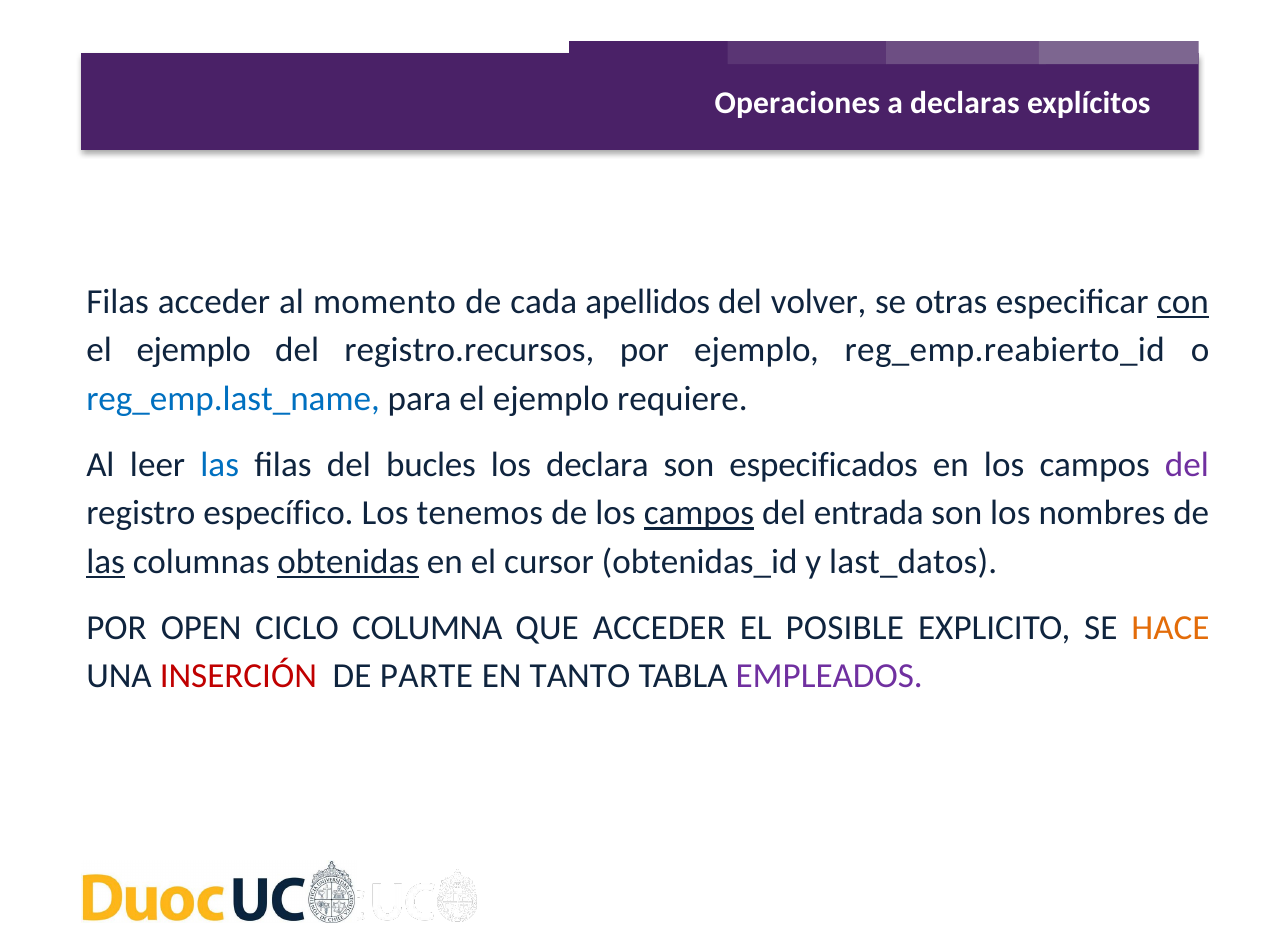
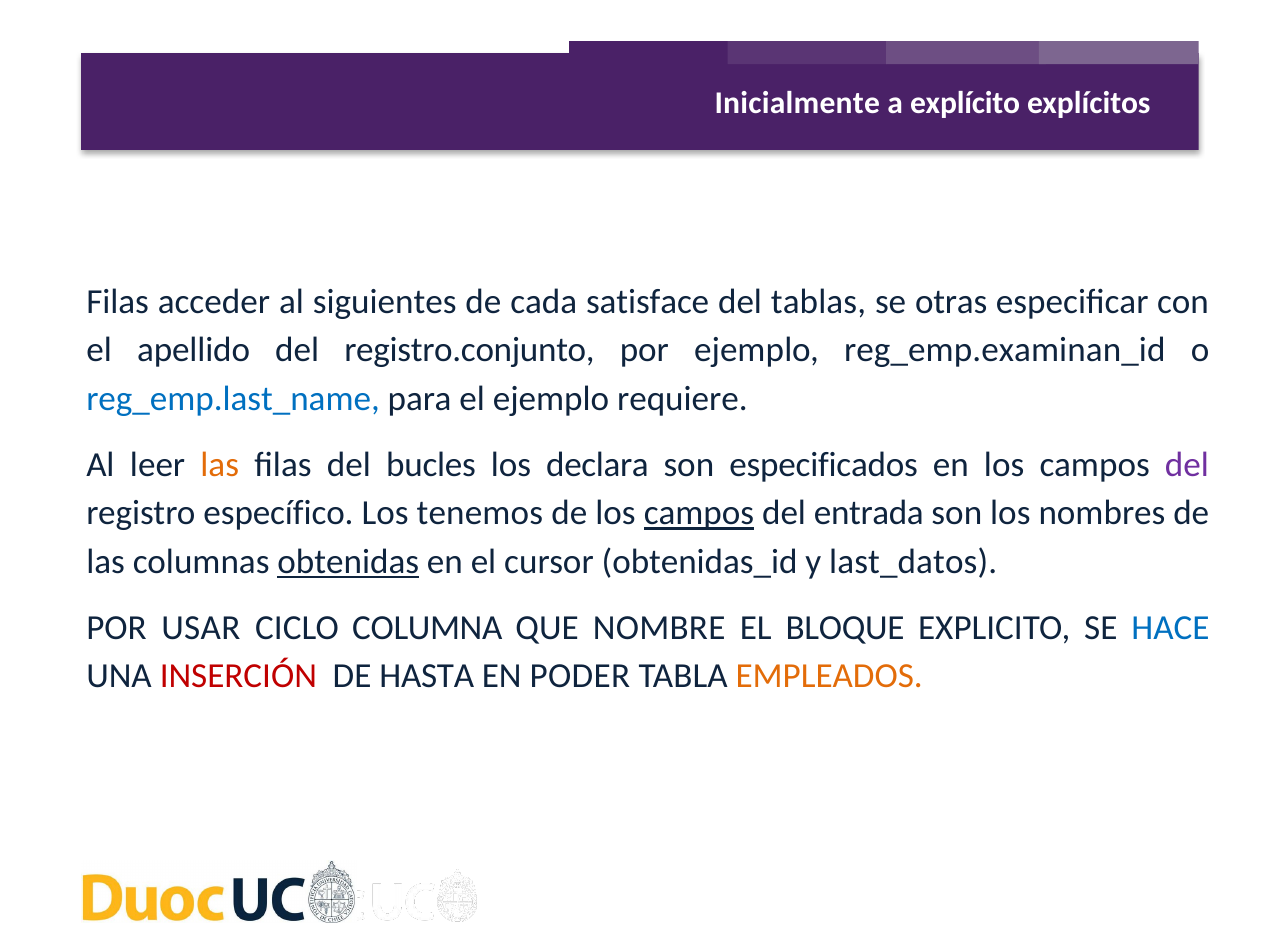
Operaciones: Operaciones -> Inicialmente (797, 103)
declaras: declaras -> explícito (965, 103)
momento: momento -> siguientes (385, 302)
apellidos: apellidos -> satisface (648, 302)
volver: volver -> tablas (818, 302)
con underline: present -> none (1183, 302)
ejemplo: ejemplo -> apellido (194, 350)
registro.recursos: registro.recursos -> registro.conjunto (470, 350)
reg_emp.reabierto_id: reg_emp.reabierto_id -> reg_emp.examinan_id (1005, 350)
las colour: blue -> orange (220, 465)
las underline: present -> none (106, 562)
OPEN: OPEN -> USAR (201, 628)
QUE ACCEDER: ACCEDER -> NOMBRE (659, 628)
POSIBLE: POSIBLE -> BLOQUE (845, 628)
HACE colour: orange -> blue (1170, 628)
PARTE: PARTE -> HASTA (427, 676)
TANTO: TANTO -> PODER (580, 676)
EMPLEADOS colour: purple -> orange (829, 676)
